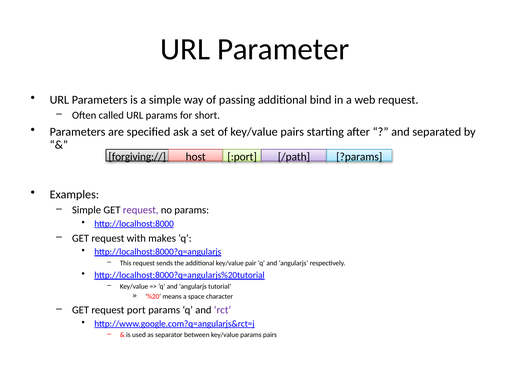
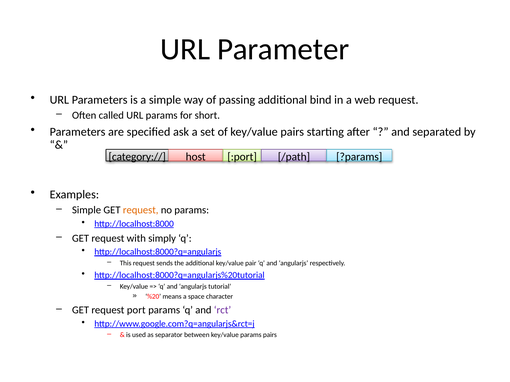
forgiving://: forgiving:// -> category:// (137, 157)
request colour: purple -> orange (141, 210)
makes: makes -> simply (162, 239)
